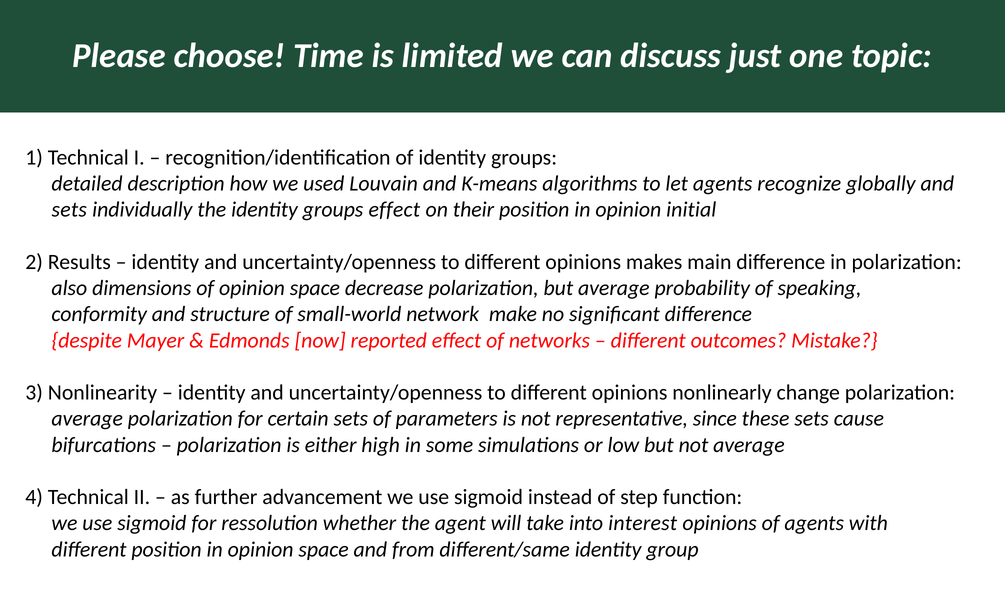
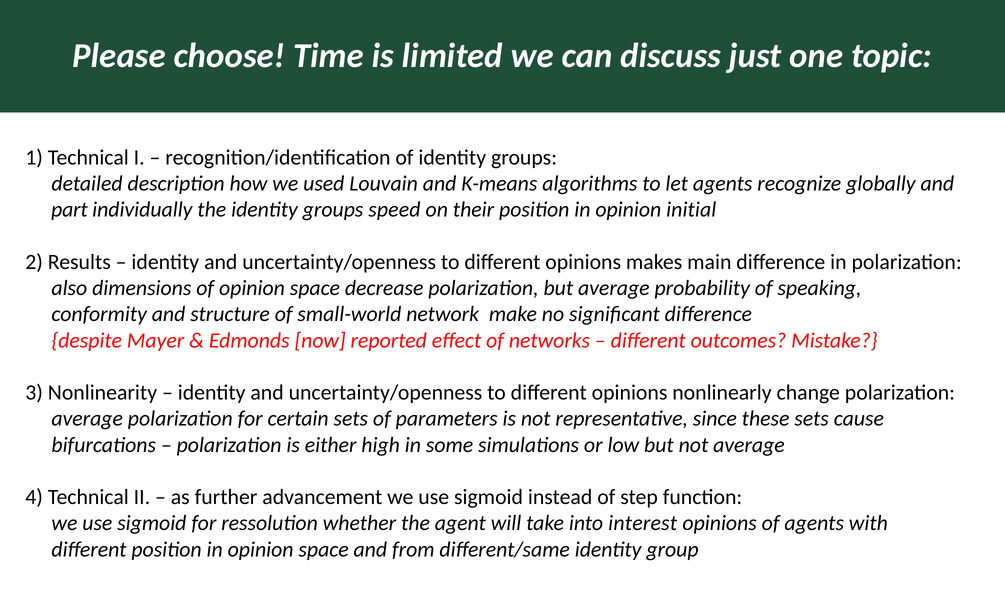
sets: sets -> part (69, 210)
groups effect: effect -> speed (394, 210)
